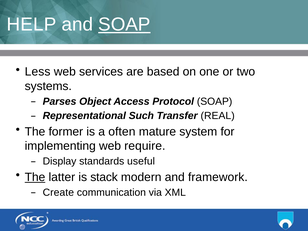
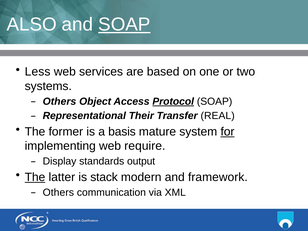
HELP: HELP -> ALSO (32, 24)
Parses: Parses -> Others (59, 101)
Protocol underline: none -> present (173, 101)
Such: Such -> Their (141, 116)
often: often -> basis (122, 132)
for underline: none -> present (227, 132)
useful: useful -> output (141, 161)
Create: Create -> Others (58, 192)
